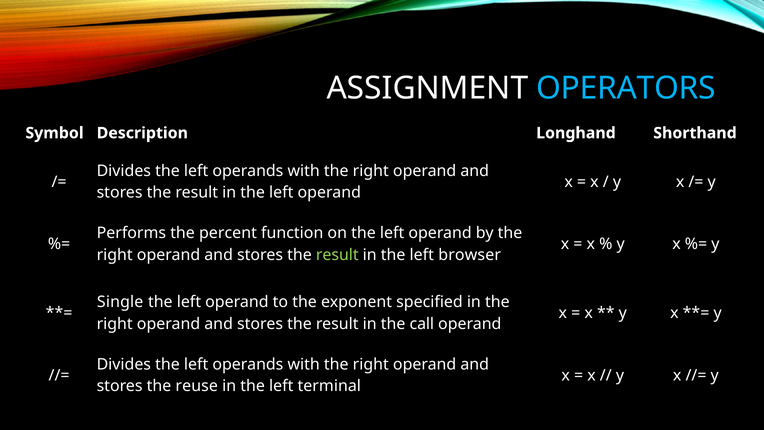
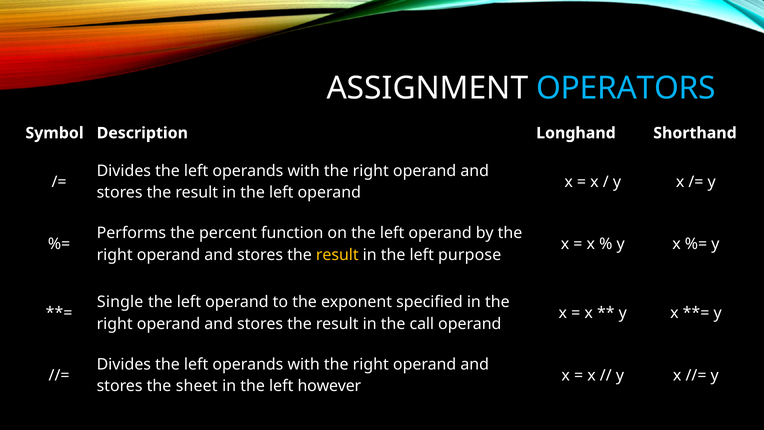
result colour: light green -> yellow (337, 255)
browser: browser -> purpose (470, 255)
reuse: reuse -> sheet (197, 386)
terminal: terminal -> however (329, 386)
